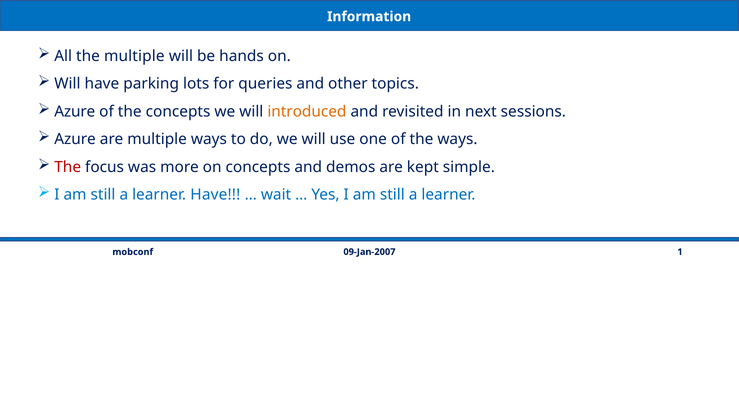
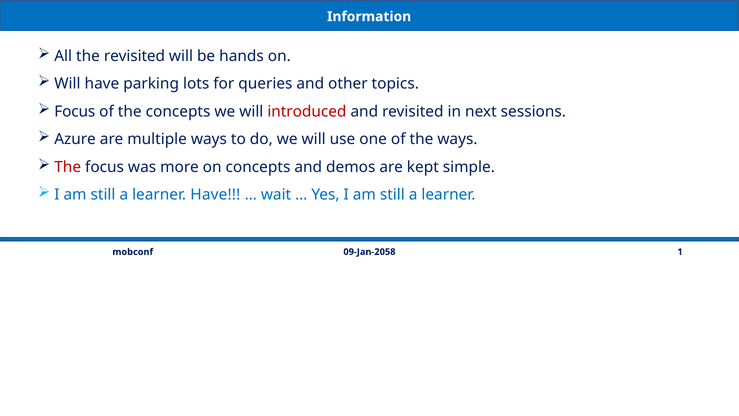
the multiple: multiple -> revisited (134, 56)
Azure: Azure -> Focus (75, 112)
introduced colour: orange -> red (307, 112)
09-Jan-2007: 09-Jan-2007 -> 09-Jan-2058 (369, 252)
